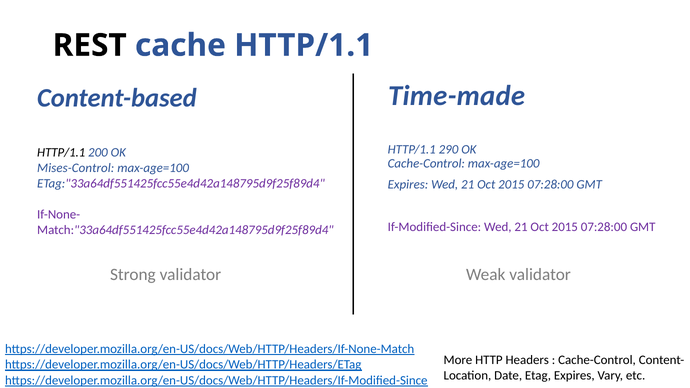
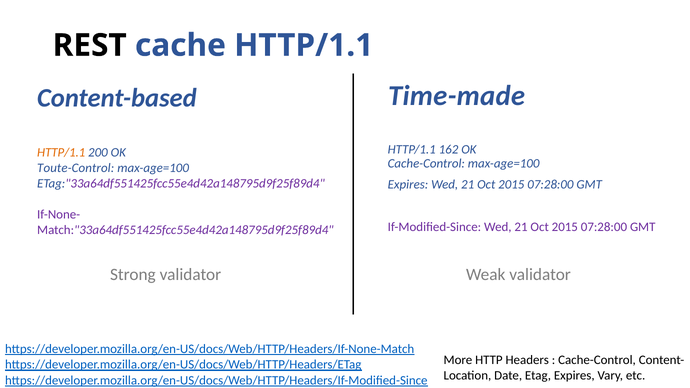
290: 290 -> 162 (449, 149)
HTTP/1.1 colour: black -> orange (61, 153)
Mises-Control: Mises-Control -> Toute-Control (76, 168)
